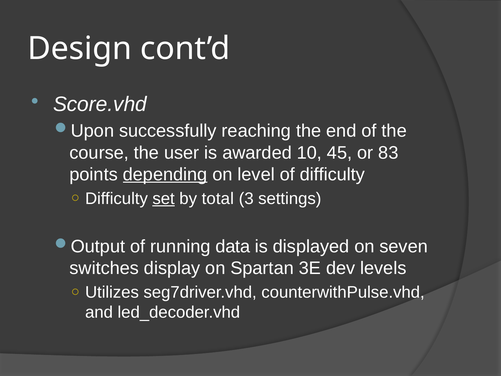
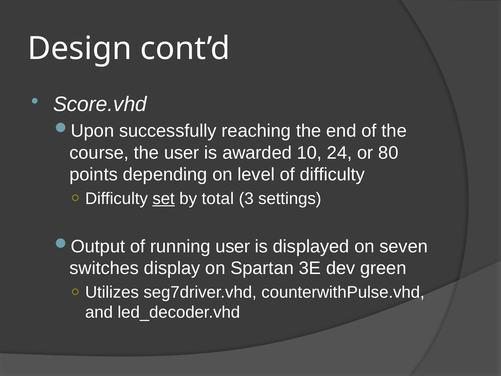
45: 45 -> 24 (340, 153)
83: 83 -> 80 (388, 153)
depending underline: present -> none (165, 174)
running data: data -> user (233, 246)
levels: levels -> green (383, 268)
